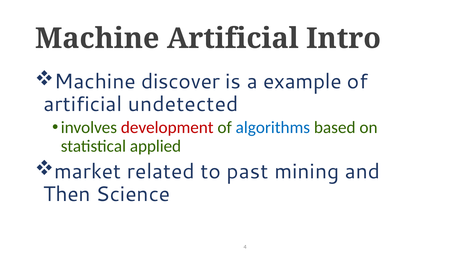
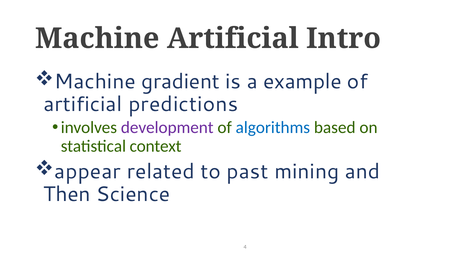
discover: discover -> gradient (181, 82)
undetected: undetected -> predictions (183, 104)
development colour: red -> purple (167, 128)
applied: applied -> context (156, 146)
market: market -> appear (88, 172)
